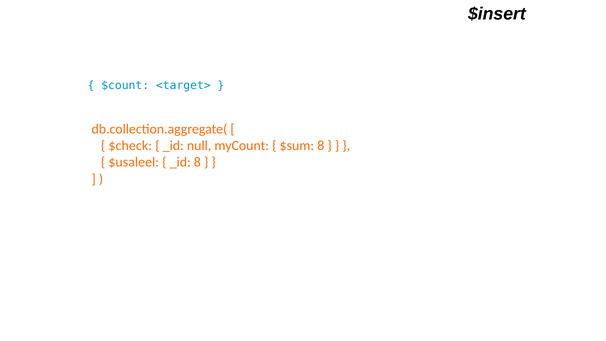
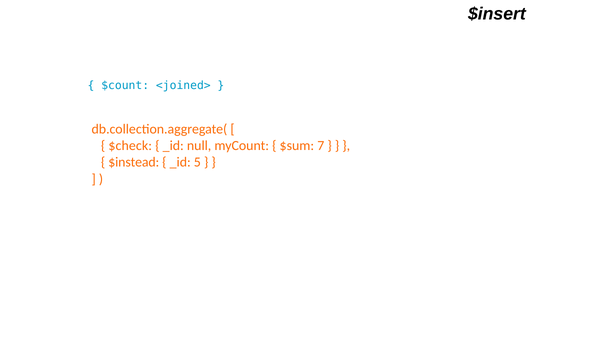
<target>: <target> -> <joined> (183, 86)
$sum 8: 8 -> 7 (321, 146)
$usaleel: $usaleel -> $instead (134, 162)
_id 8: 8 -> 5 (197, 162)
